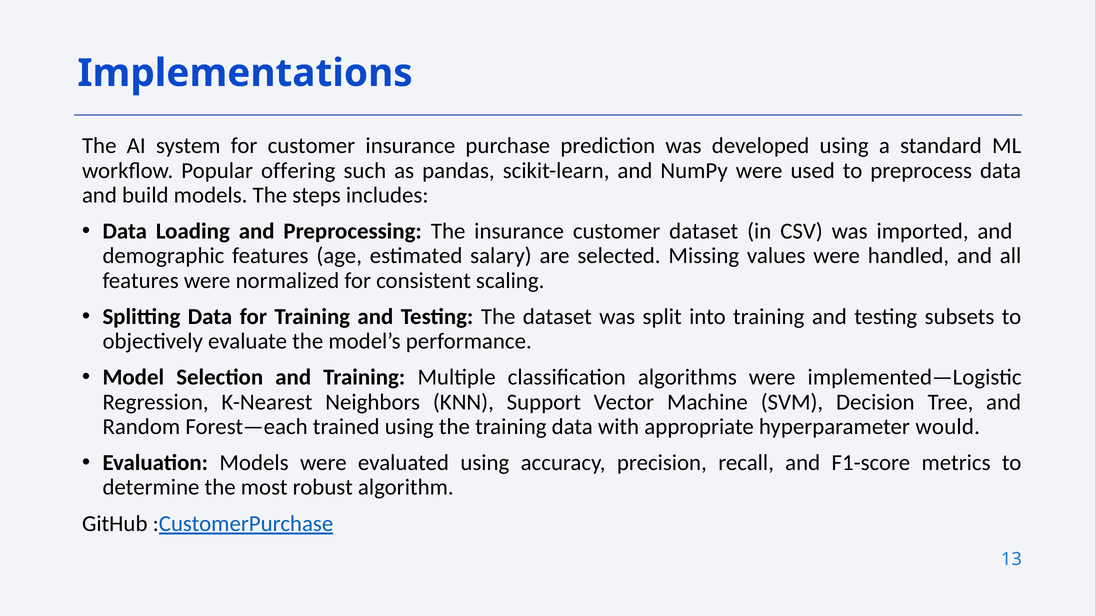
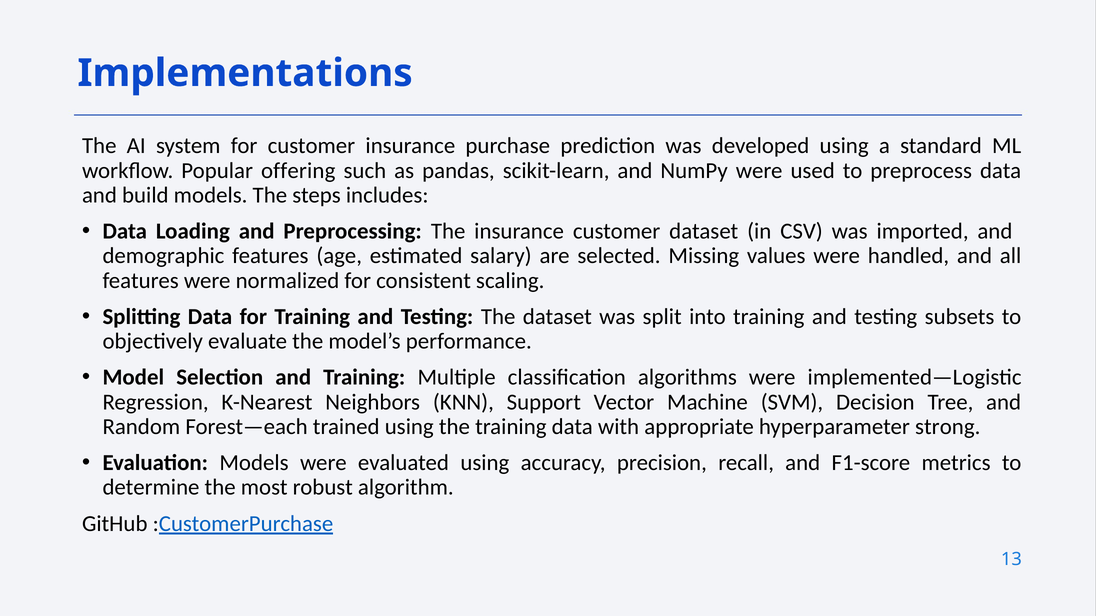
would: would -> strong (948, 427)
